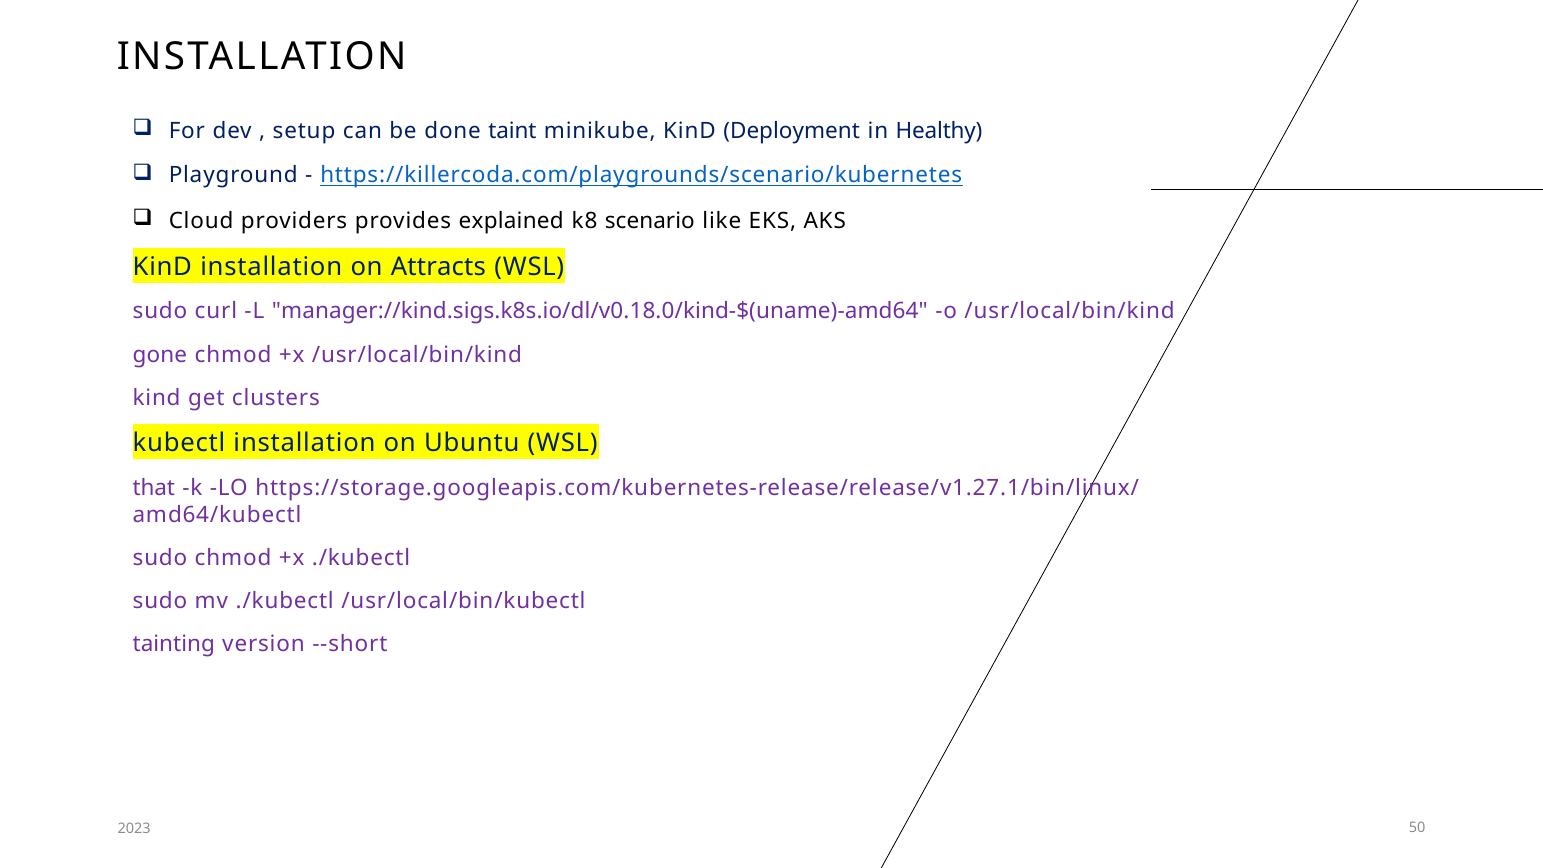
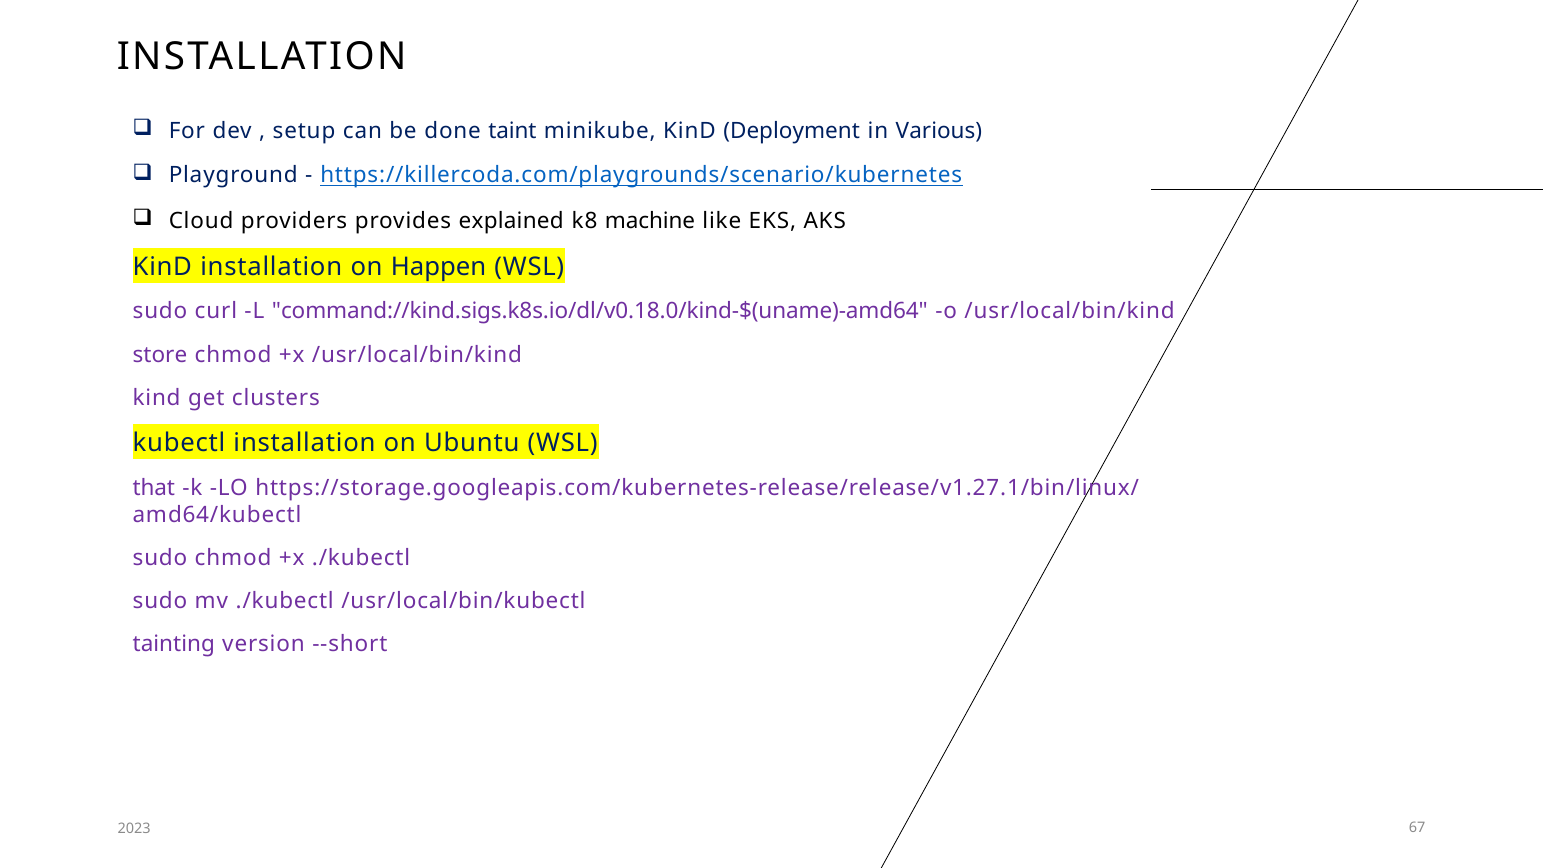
Healthy: Healthy -> Various (939, 132)
scenario: scenario -> machine (650, 221)
Attracts: Attracts -> Happen (439, 267)
manager://kind.sigs.k8s.io/dl/v0.18.0/kind-$(uname)-amd64: manager://kind.sigs.k8s.io/dl/v0.18.0/kind-$(uname)-amd64 -> command://kind.sigs.k8s.io/dl/v0.18.0/kind-$(uname)-amd64 (600, 311)
gone: gone -> store (160, 355)
50: 50 -> 67 (1417, 827)
